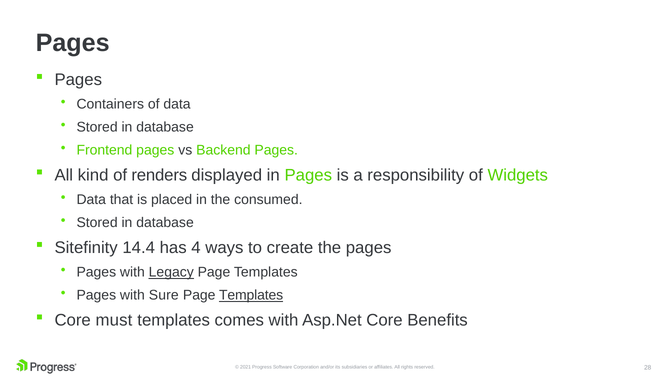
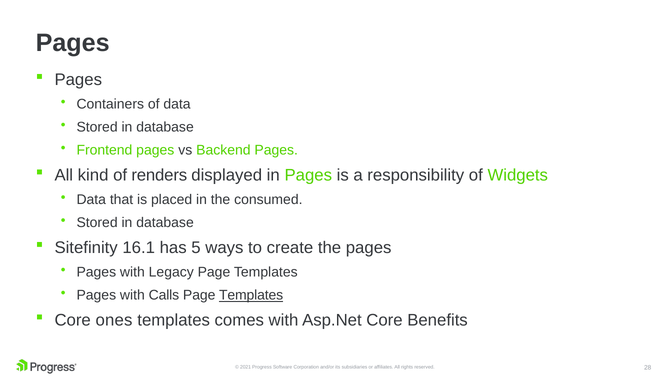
14.4: 14.4 -> 16.1 (139, 248)
4: 4 -> 5 (196, 248)
Legacy underline: present -> none (171, 272)
Sure: Sure -> Calls (164, 295)
must: must -> ones (114, 320)
